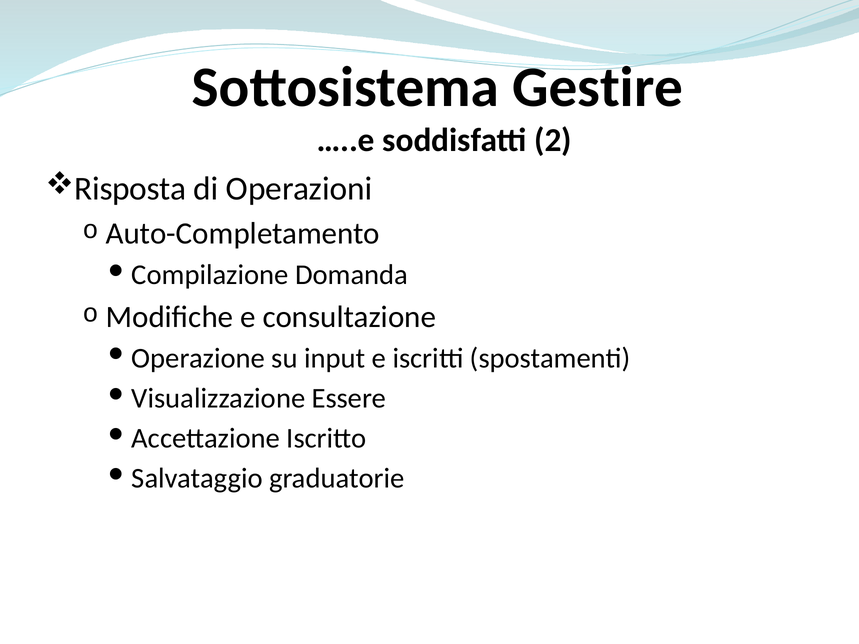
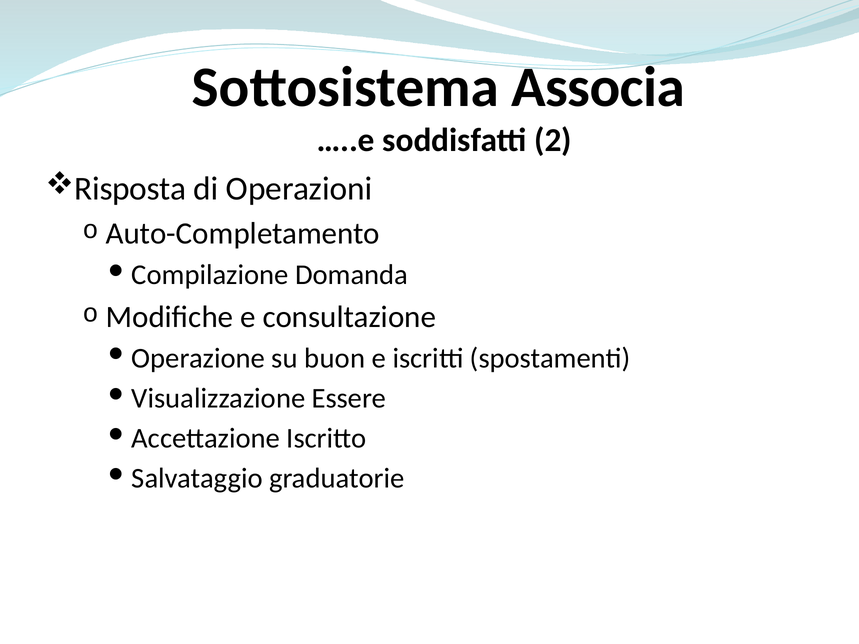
Gestire: Gestire -> Associa (598, 87)
input: input -> buon (335, 358)
